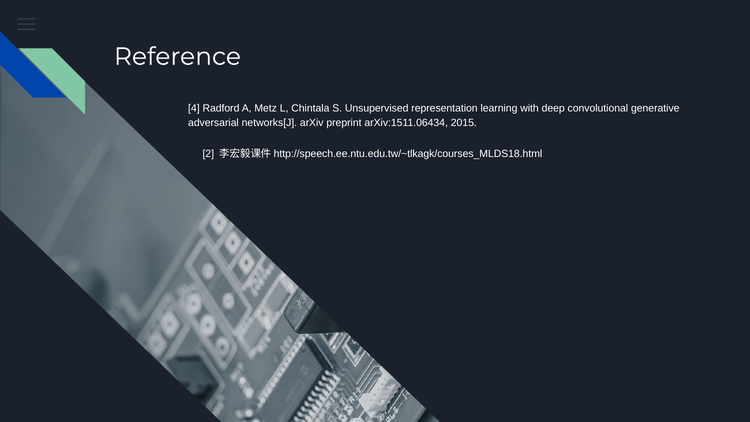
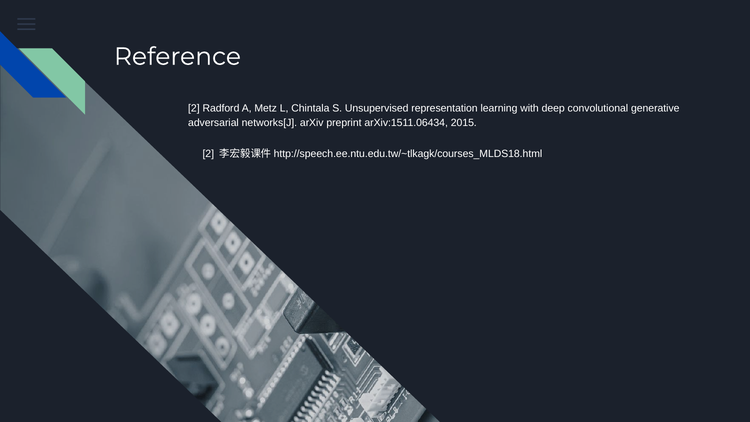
4: 4 -> 2 (194, 108)
